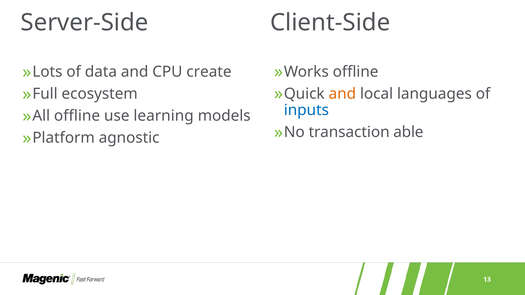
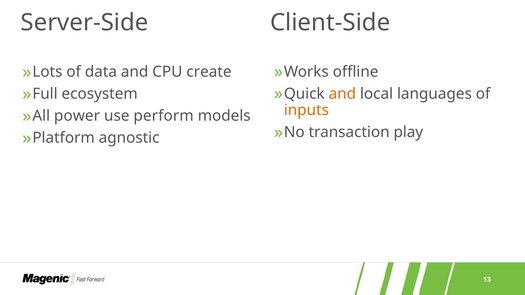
inputs colour: blue -> orange (306, 110)
offline: offline -> power (77, 116)
learning: learning -> perform (164, 116)
able: able -> play (408, 132)
